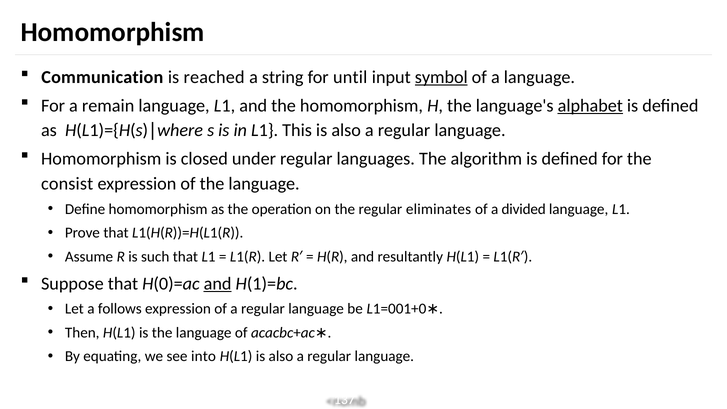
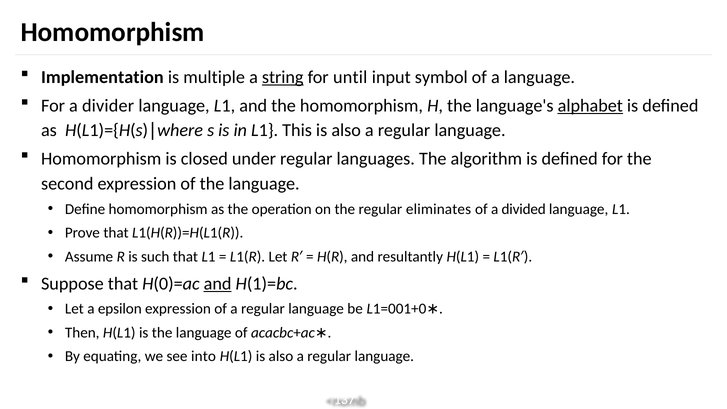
Communication: Communication -> Implementation (102, 77)
reached: reached -> multiple (214, 77)
string underline: none -> present (283, 77)
symbol underline: present -> none (441, 77)
remain: remain -> divider (108, 106)
consist: consist -> second (67, 184)
follows: follows -> epsilon (120, 309)
